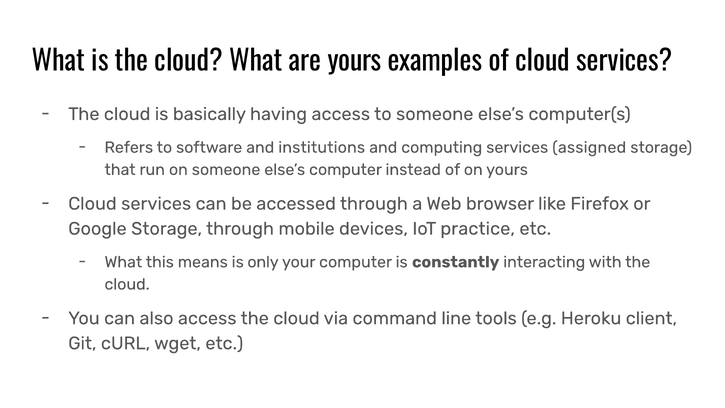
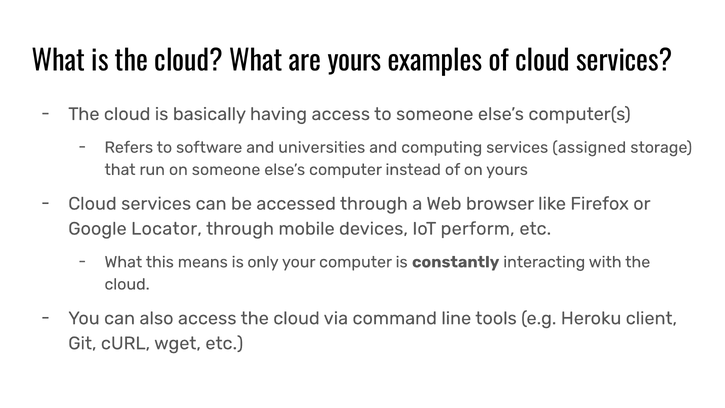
institutions: institutions -> universities (322, 147)
Google Storage: Storage -> Locator (167, 229)
practice: practice -> perform (478, 229)
